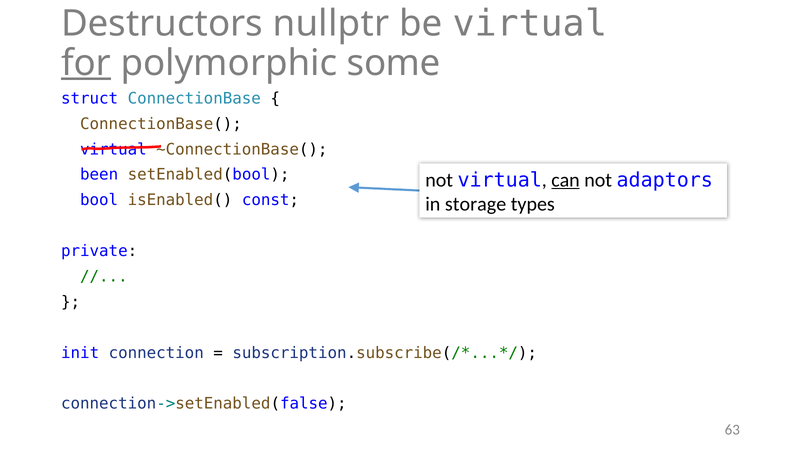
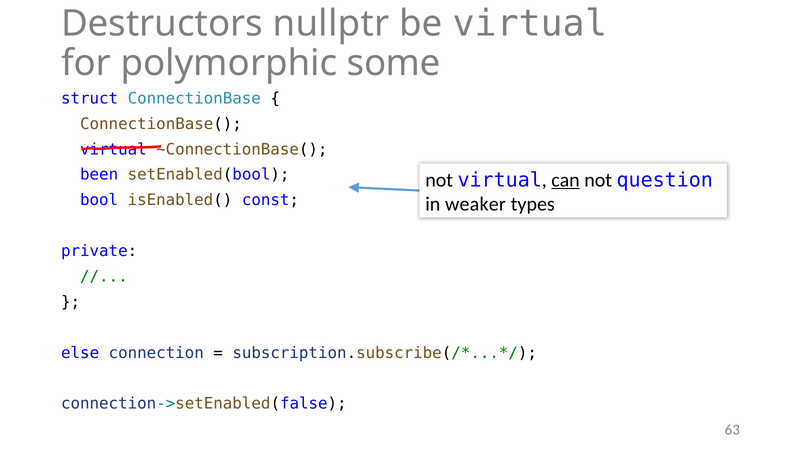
for underline: present -> none (86, 63)
adaptors: adaptors -> question (665, 180)
storage: storage -> weaker (476, 204)
init: init -> else (80, 353)
